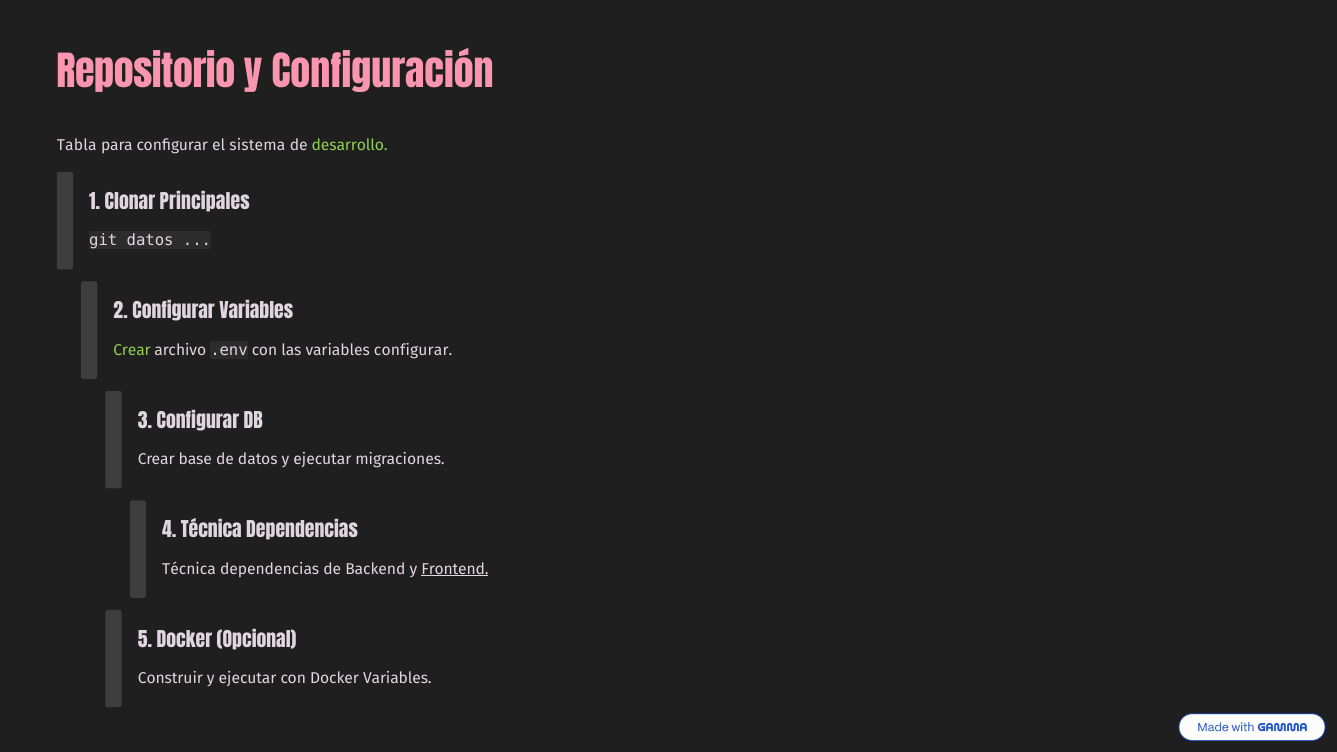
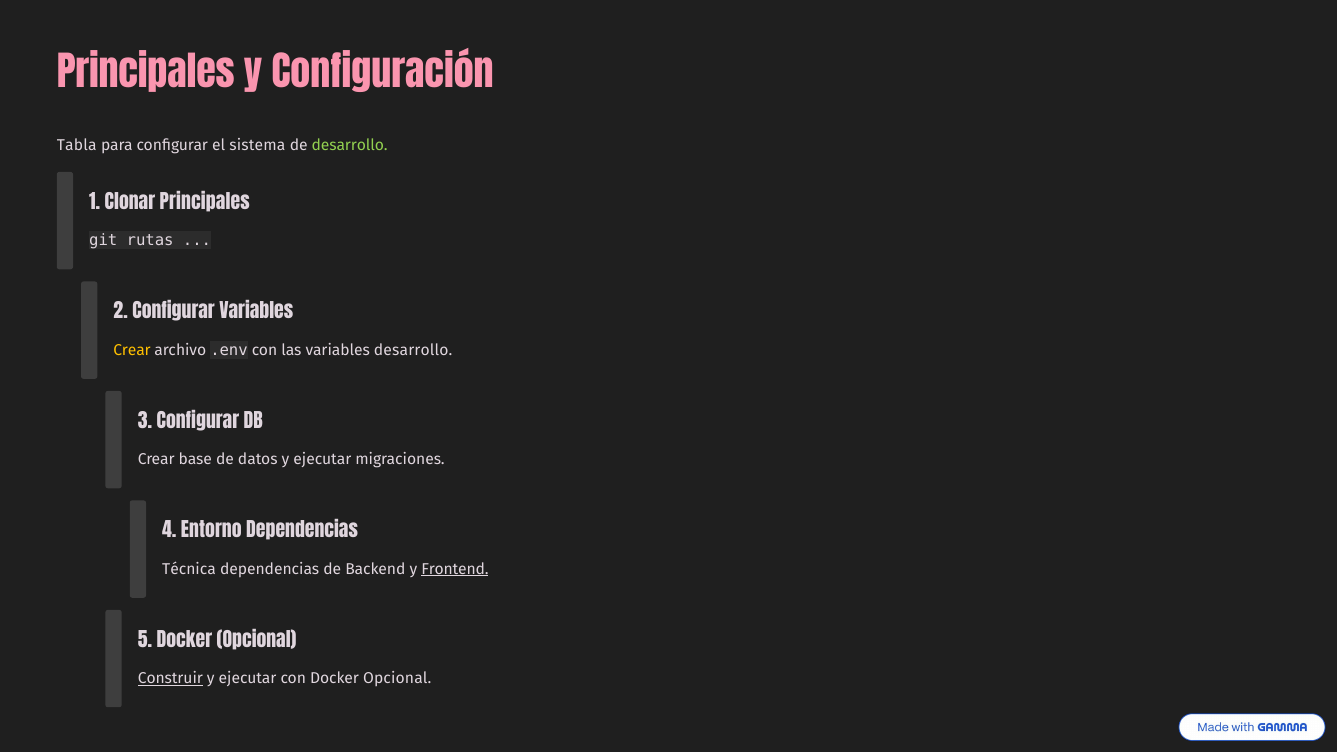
Repositorio: Repositorio -> Principales (146, 74)
git datos: datos -> rutas (150, 241)
Crear colour: light green -> yellow (132, 350)
variables configurar: configurar -> desarrollo (413, 350)
4 Técnica: Técnica -> Entorno (211, 531)
Construir underline: none -> present (170, 679)
con Docker Variables: Variables -> Opcional (397, 679)
